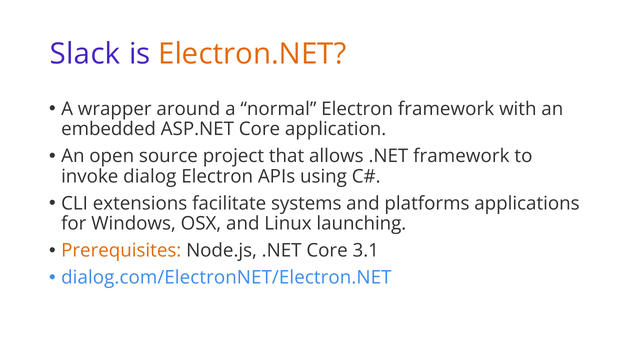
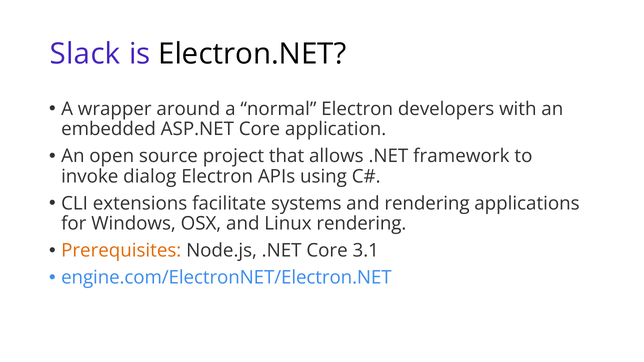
Electron.NET colour: orange -> black (252, 54)
Electron framework: framework -> developers (446, 109)
and platforms: platforms -> rendering (427, 203)
Linux launching: launching -> rendering (361, 224)
dialog.com/ElectronNET/Electron.NET: dialog.com/ElectronNET/Electron.NET -> engine.com/ElectronNET/Electron.NET (226, 278)
